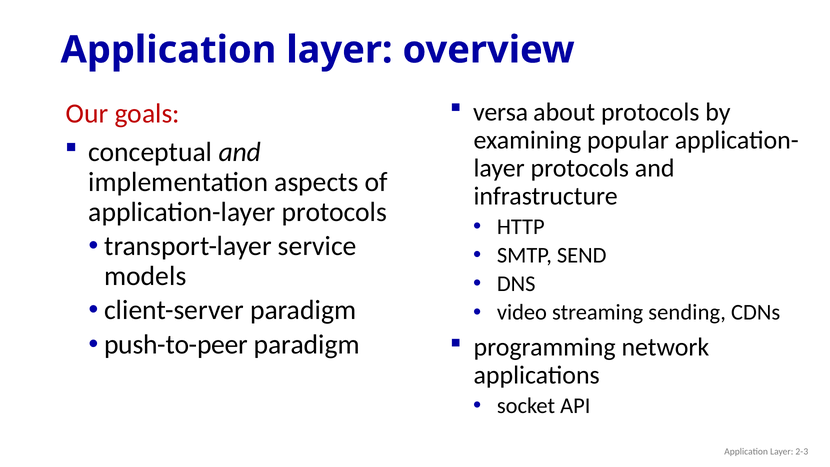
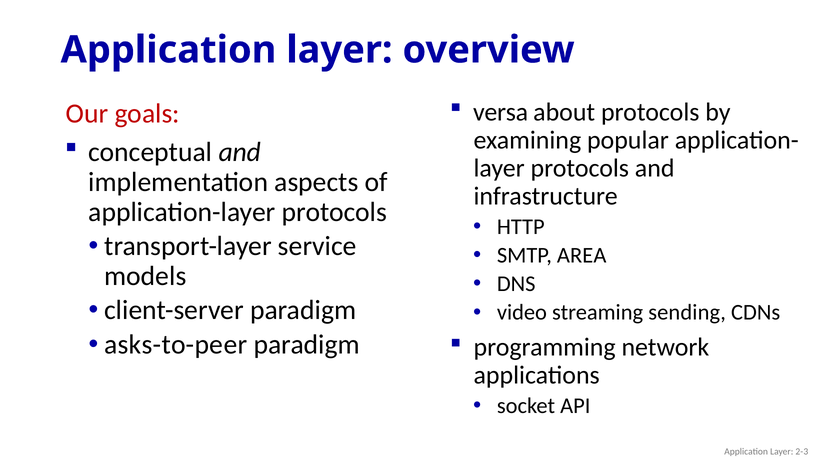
SEND: SEND -> AREA (582, 255)
push-to-peer: push-to-peer -> asks-to-peer (176, 344)
